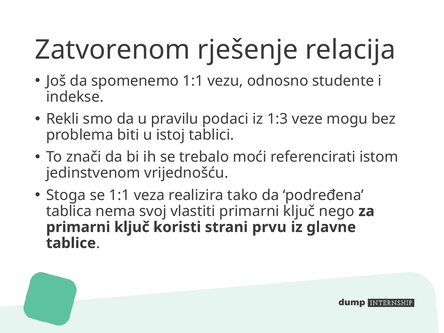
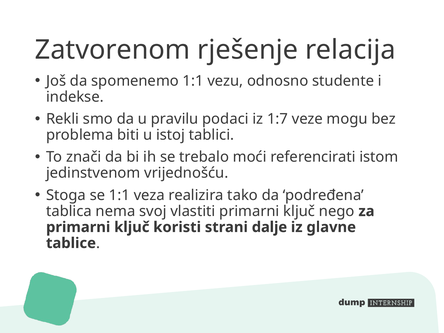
1:3: 1:3 -> 1:7 (278, 119)
prvu: prvu -> dalje (269, 227)
